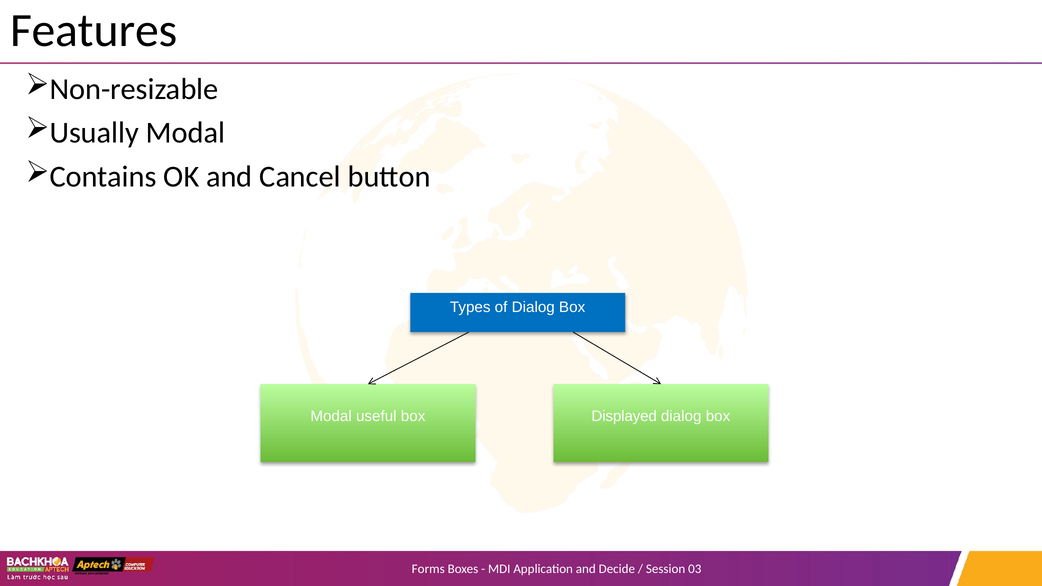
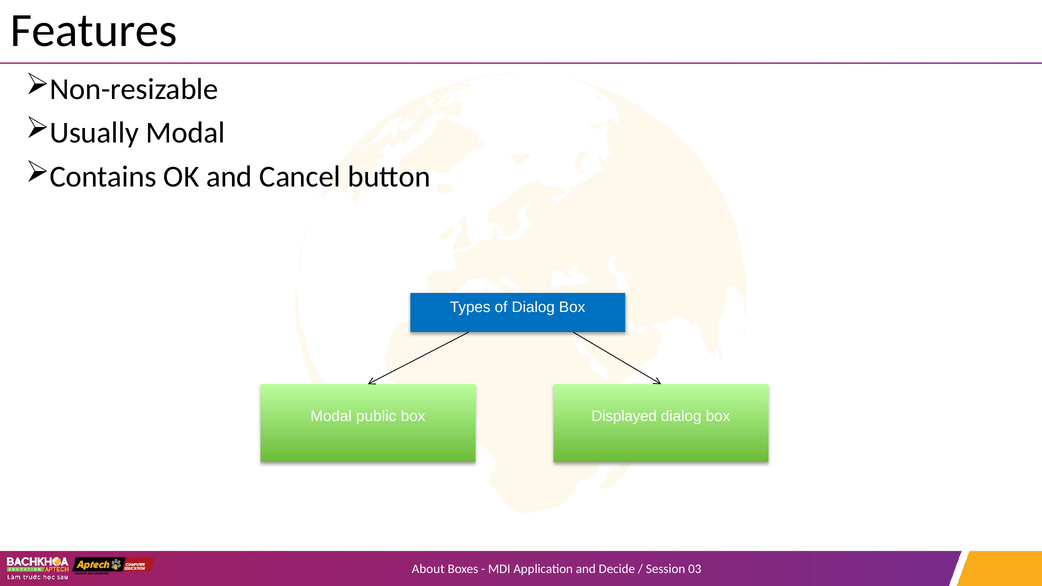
useful: useful -> public (376, 416)
Forms: Forms -> About (428, 569)
